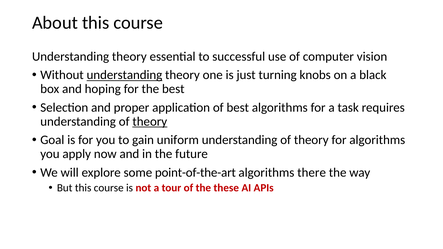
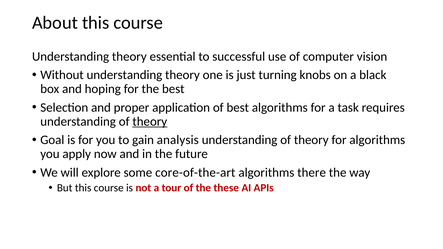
understanding underline: present -> none (124, 75)
uniform: uniform -> analysis (178, 140)
point-of-the-art: point-of-the-art -> core-of-the-art (195, 173)
